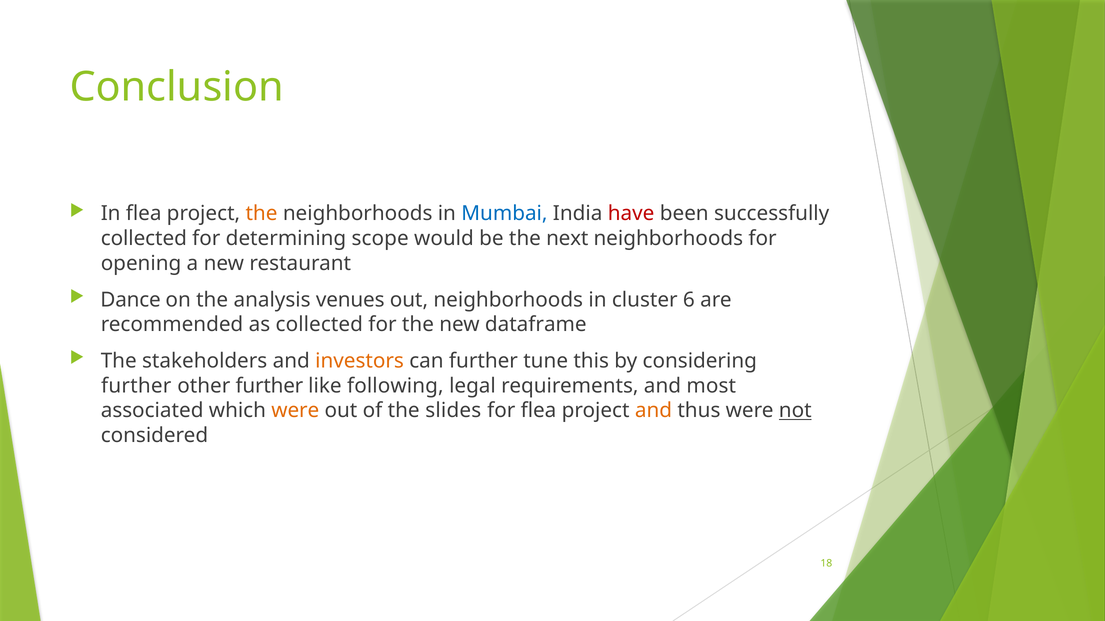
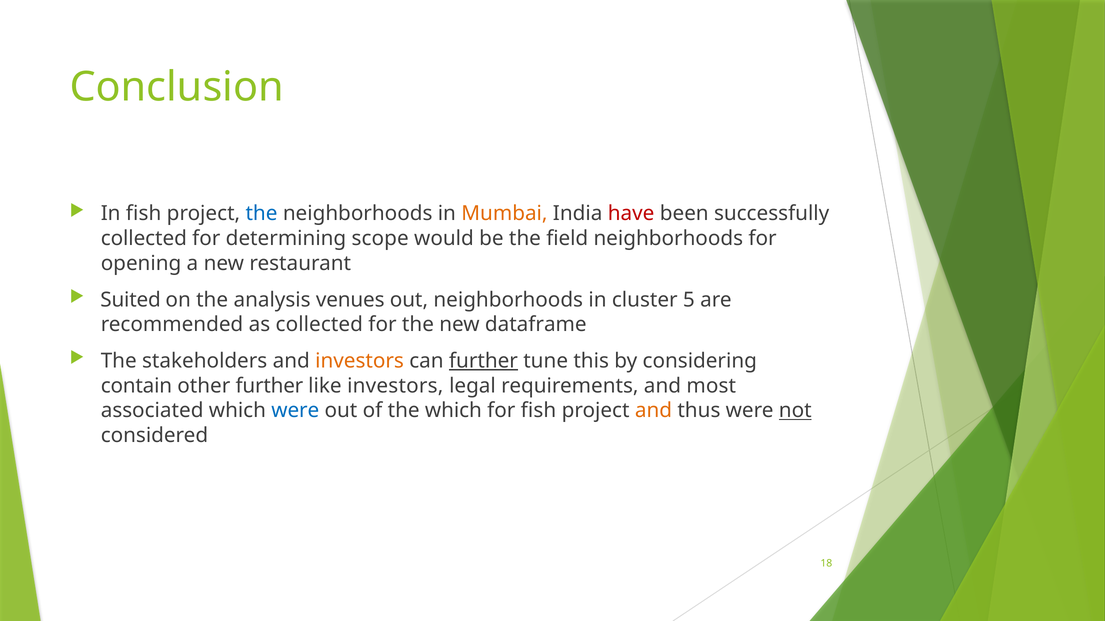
In flea: flea -> fish (144, 214)
the colour: orange -> blue (261, 214)
Mumbai colour: blue -> orange (504, 214)
next: next -> field (567, 239)
Dance: Dance -> Suited (131, 300)
6: 6 -> 5 (689, 300)
further underline: none -> present (483, 361)
further: further -> contain (136, 386)
like following: following -> investors (395, 386)
were colour: orange -> blue (295, 411)
the slides: slides -> which (453, 411)
for flea: flea -> fish (538, 411)
